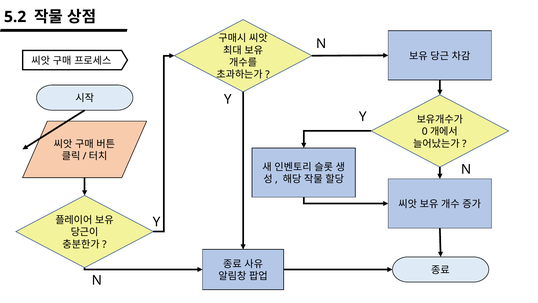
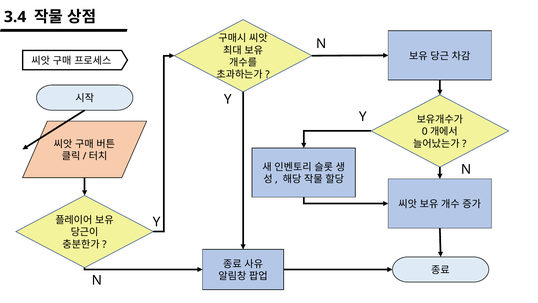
5.2: 5.2 -> 3.4 (15, 17)
